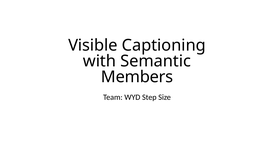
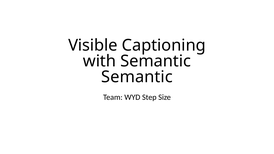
Members: Members -> Semantic (137, 77)
